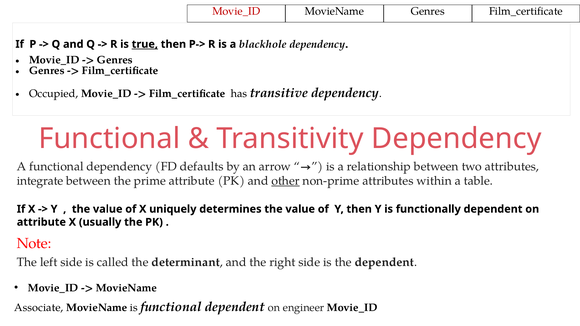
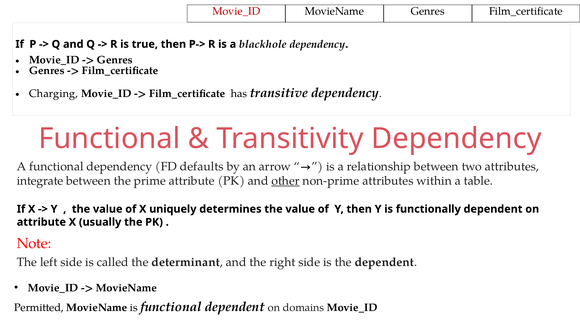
true underline: present -> none (145, 44)
Occupied: Occupied -> Charging (54, 94)
Associate: Associate -> Permitted (39, 308)
engineer: engineer -> domains (304, 308)
